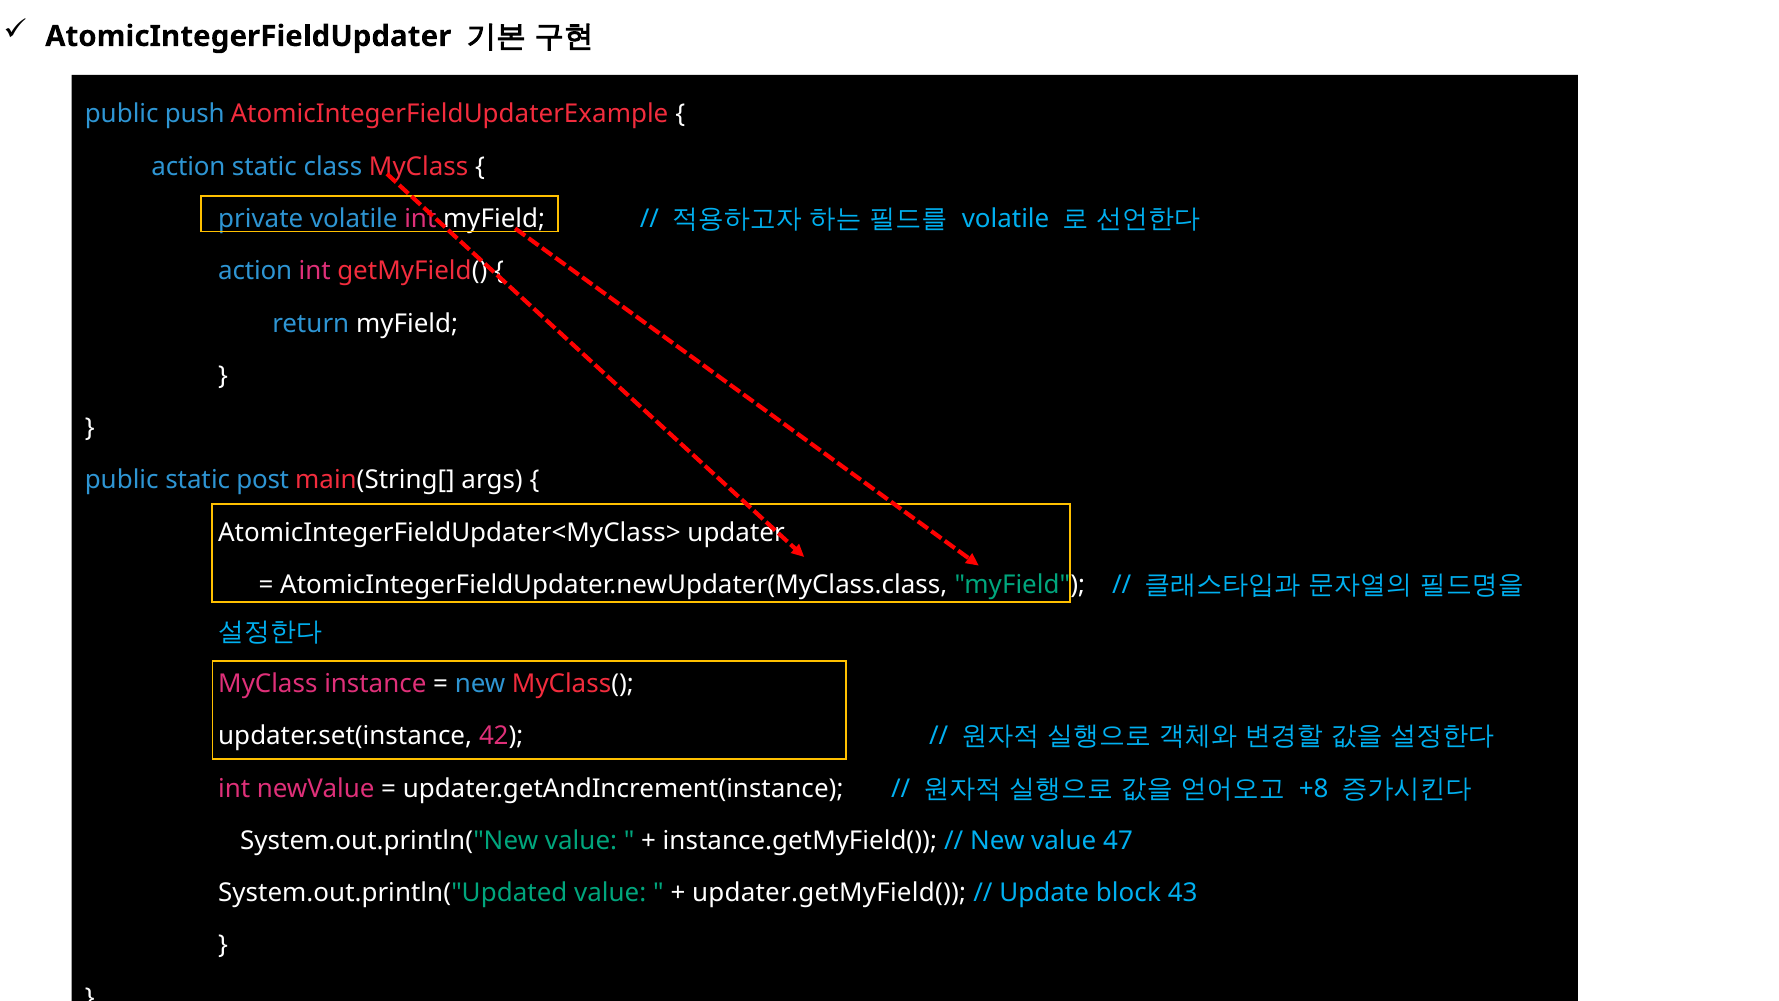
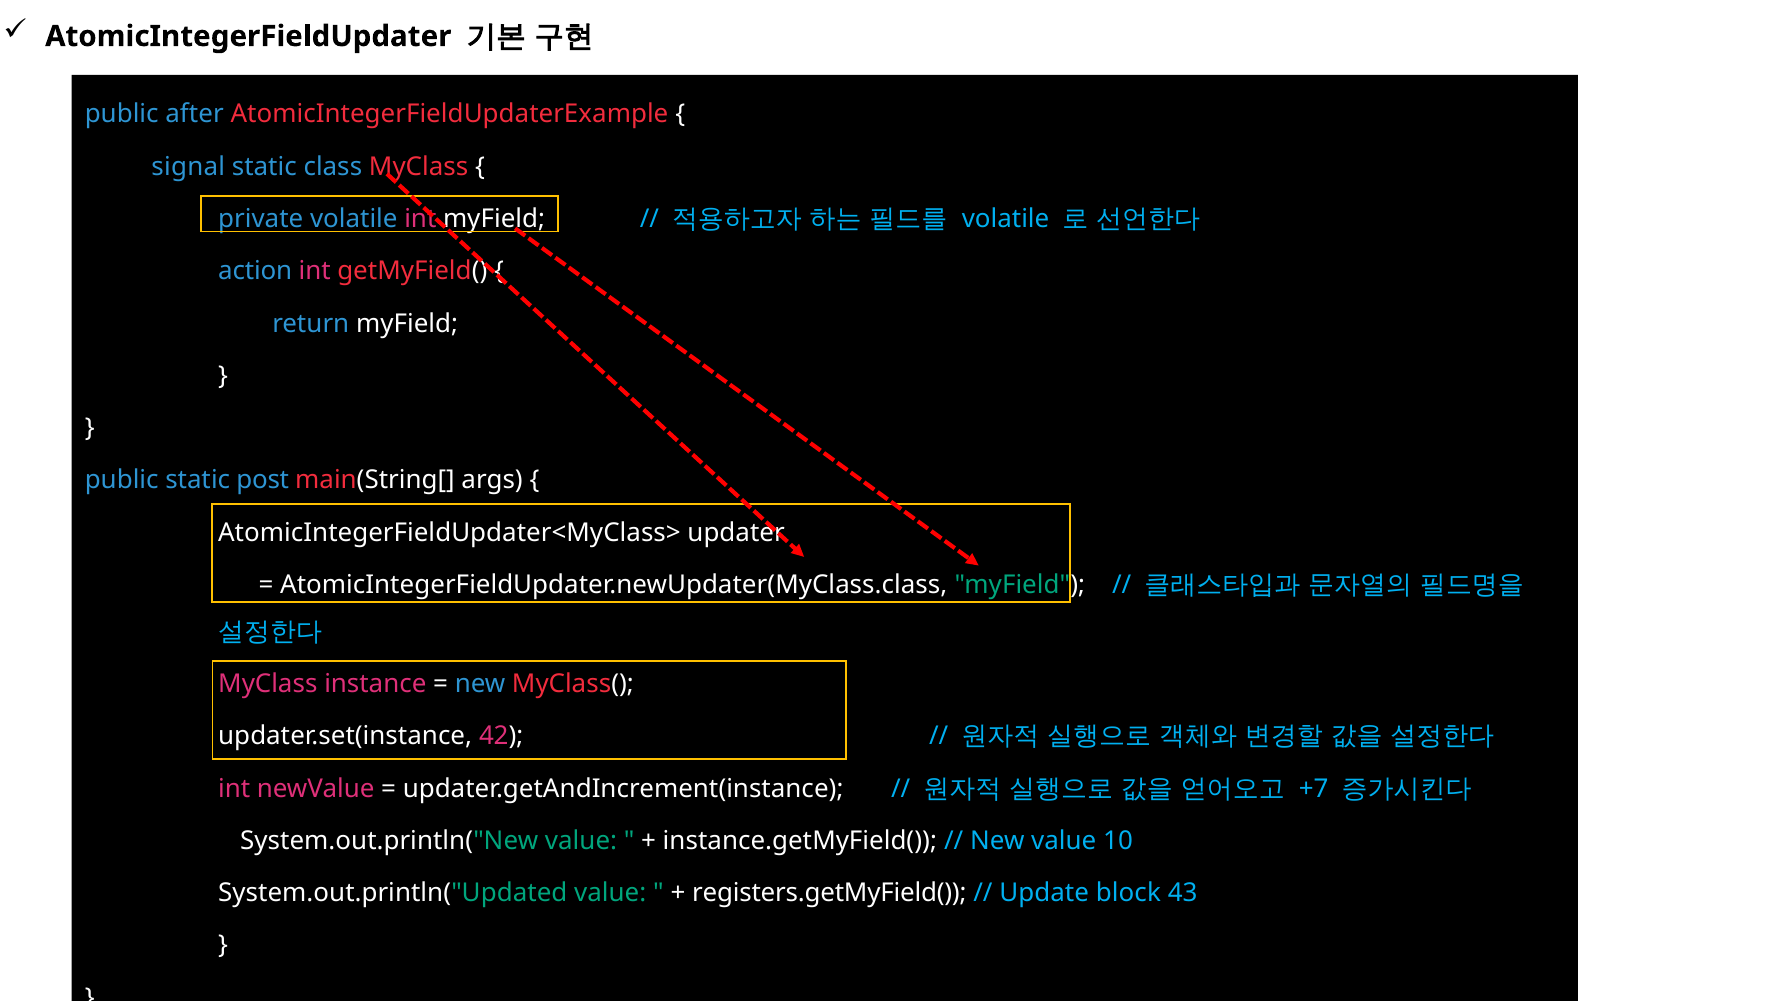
push: push -> after (195, 114)
action: action -> signal (188, 167)
+8: +8 -> +7 (1314, 788)
47: 47 -> 10 (1118, 841)
updater.getMyField(: updater.getMyField( -> registers.getMyField( (829, 893)
